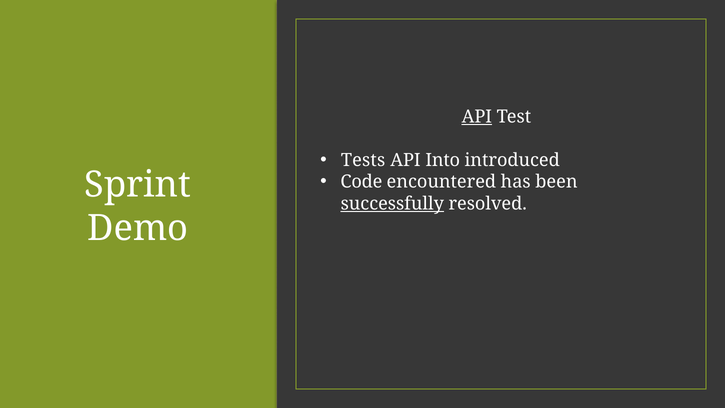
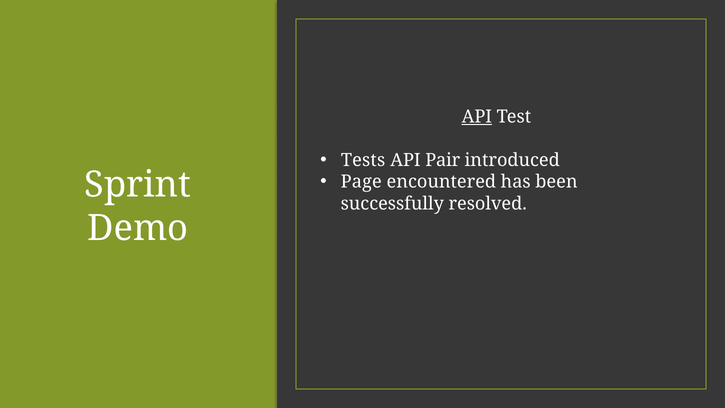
Into: Into -> Pair (443, 160)
Code: Code -> Page (361, 182)
successfully underline: present -> none (392, 203)
